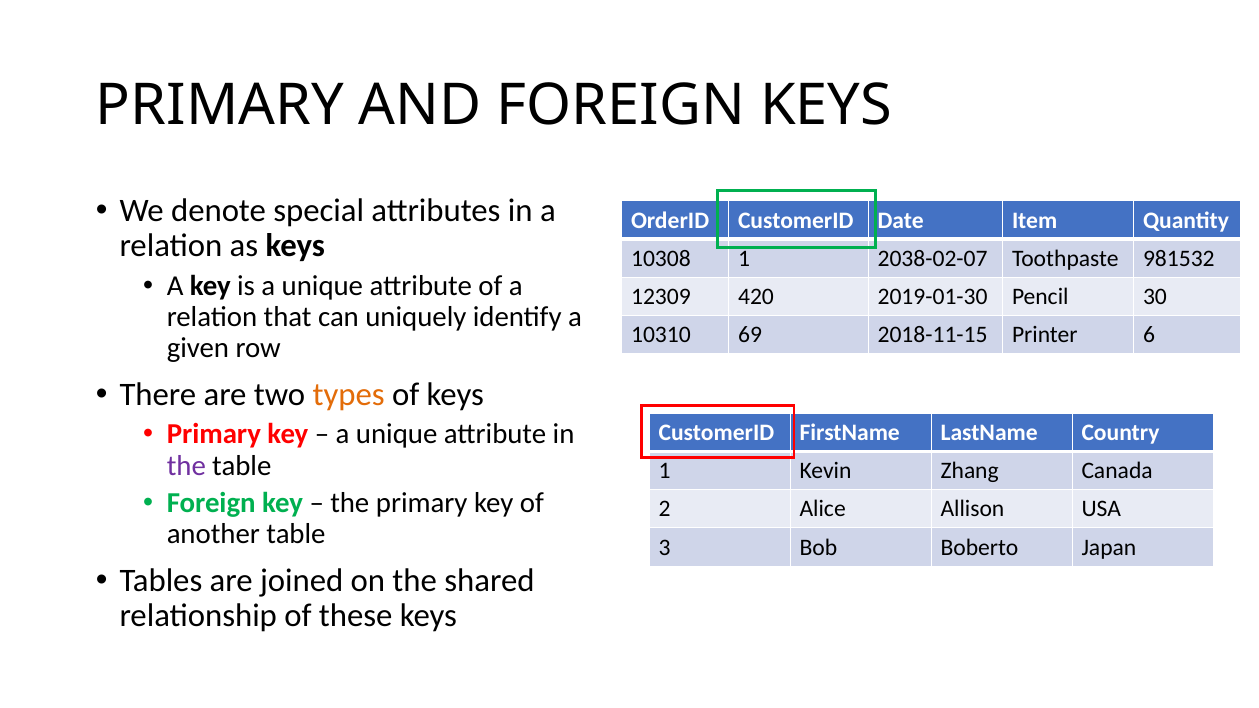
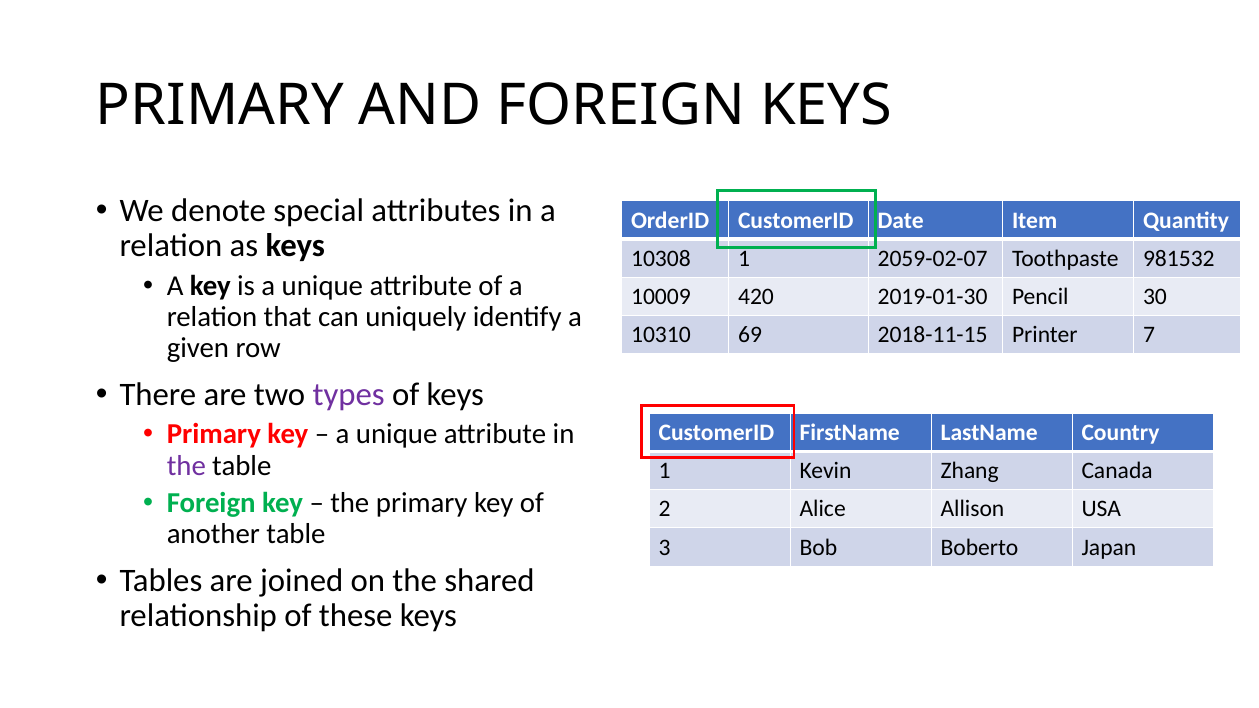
2038-02-07: 2038-02-07 -> 2059-02-07 (933, 259)
12309: 12309 -> 10009 (661, 297)
6: 6 -> 7 (1149, 335)
types colour: orange -> purple (349, 395)
